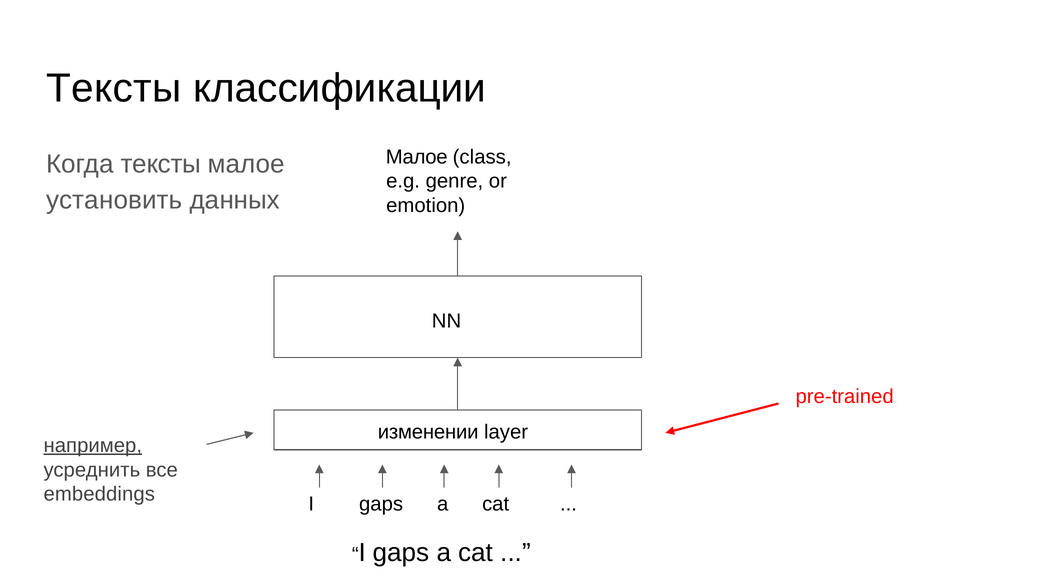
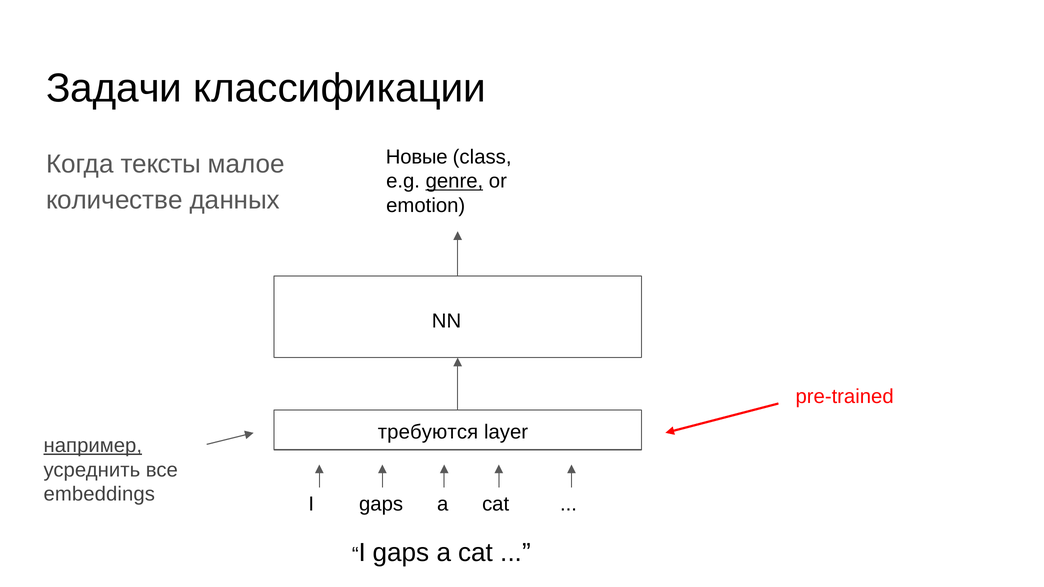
Тексты: Тексты -> Задачи (114, 88)
Малое: Малое -> Новые (417, 157)
genre underline: none -> present (454, 181)
установить: установить -> количестве (114, 200)
изменении: изменении -> требуются (428, 432)
